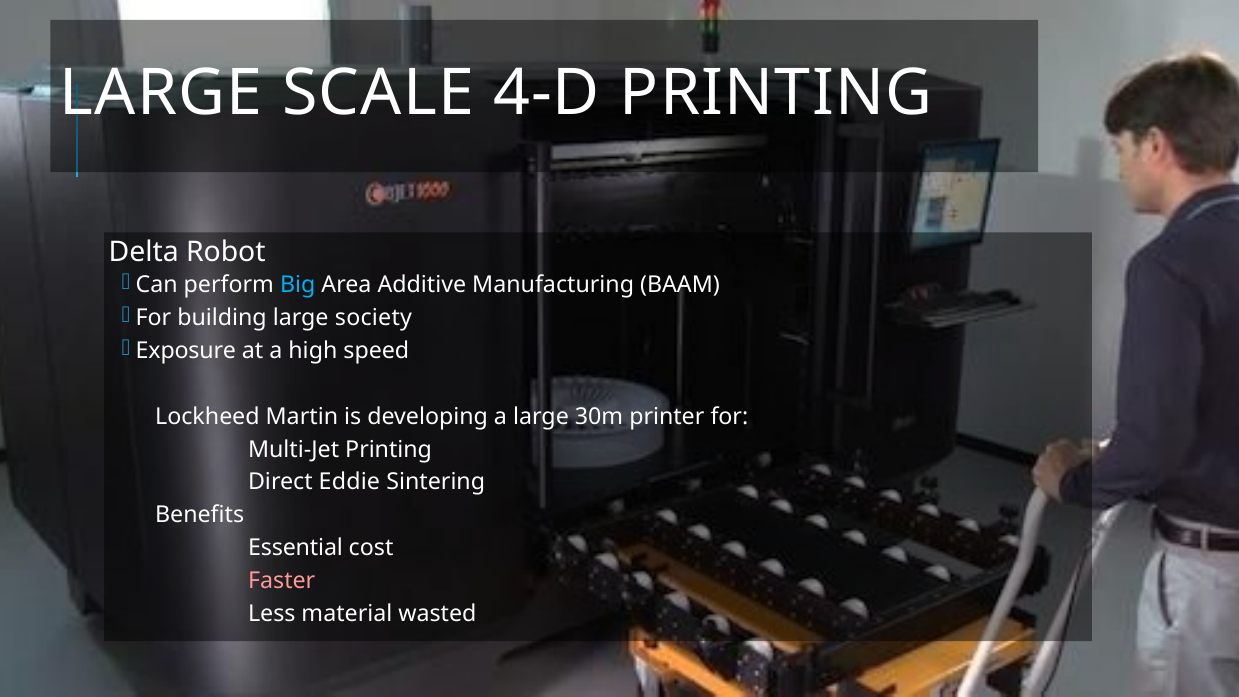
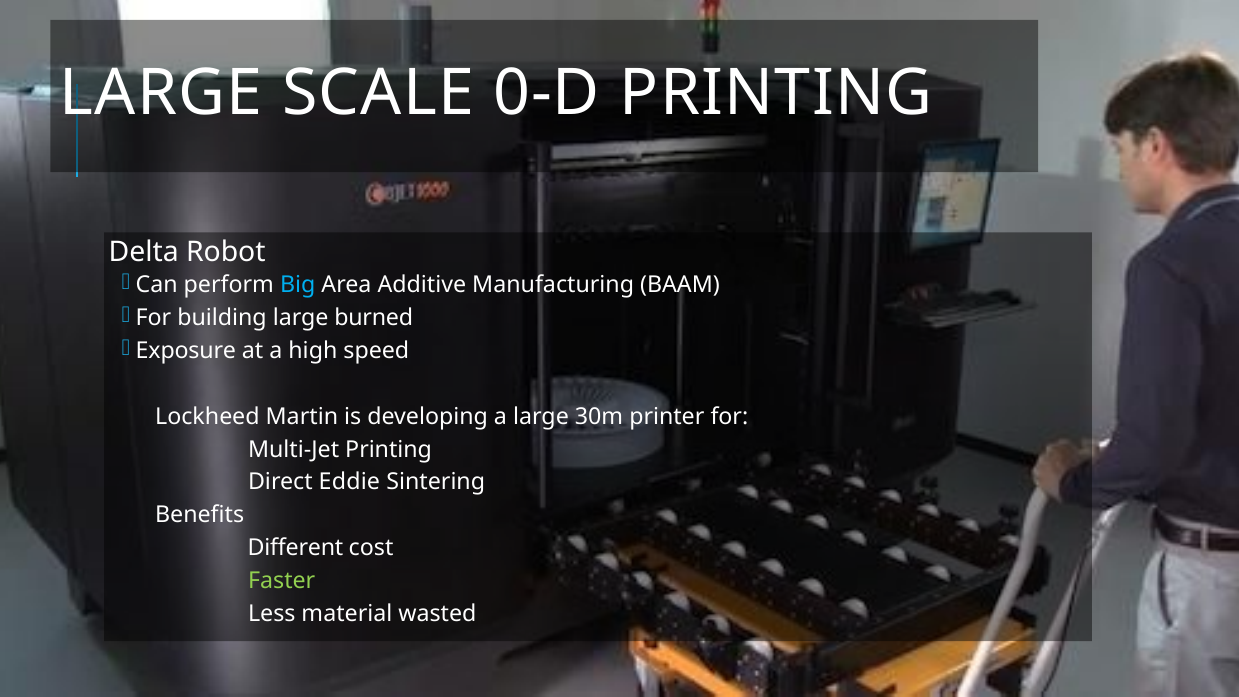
4-D: 4-D -> 0-D (547, 93)
society: society -> burned (374, 318)
Essential: Essential -> Different (296, 548)
Faster colour: pink -> light green (282, 581)
